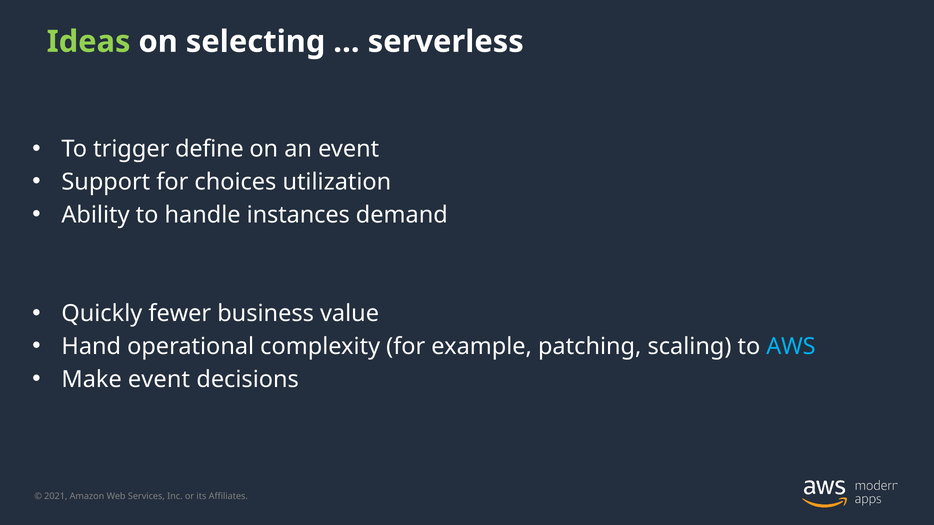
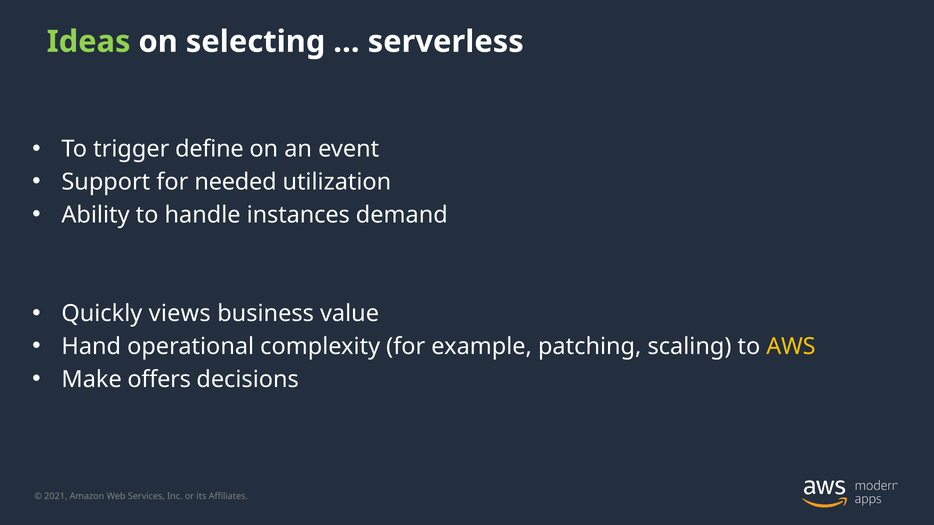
choices: choices -> needed (236, 182)
fewer: fewer -> views (180, 314)
AWS colour: light blue -> yellow (791, 347)
Make event: event -> offers (159, 380)
